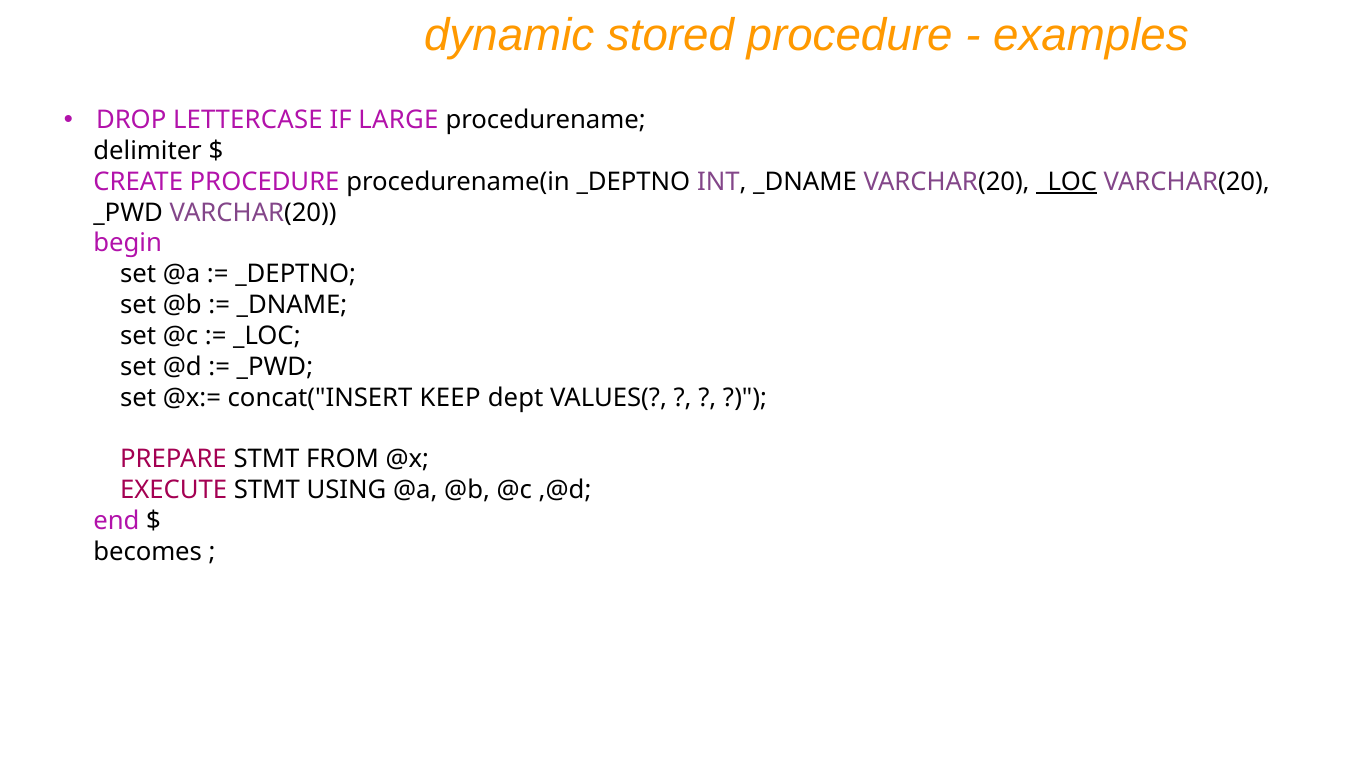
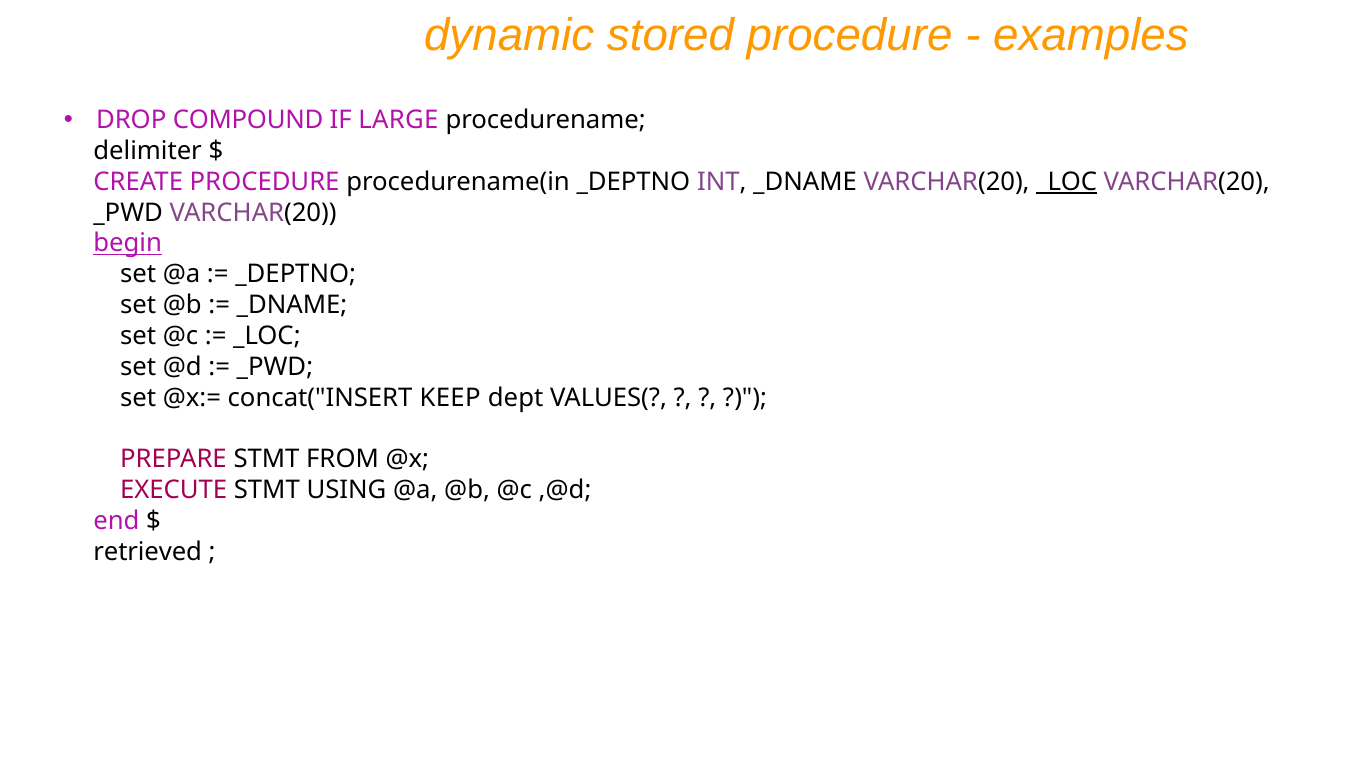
LETTERCASE: LETTERCASE -> COMPOUND (248, 120)
begin underline: none -> present (128, 244)
becomes: becomes -> retrieved (148, 552)
